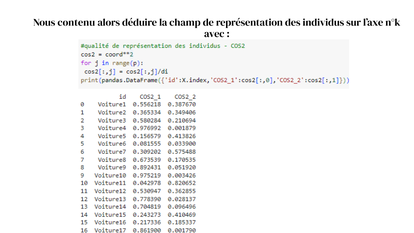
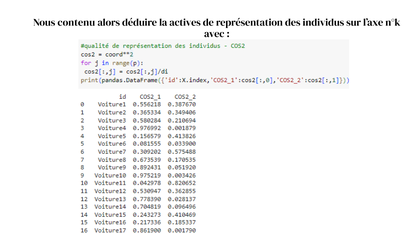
champ: champ -> actives (185, 22)
